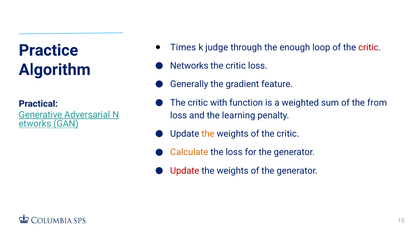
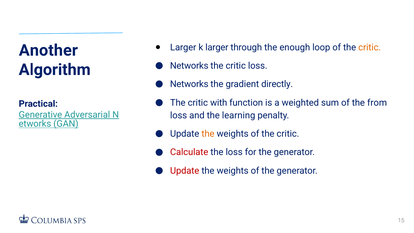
Times: Times -> Larger (183, 47)
k judge: judge -> larger (217, 47)
critic colour: red -> orange (370, 47)
Practice: Practice -> Another (48, 50)
Generally: Generally -> Networks (189, 84)
feature: feature -> directly (277, 84)
Calculate colour: orange -> red (189, 152)
